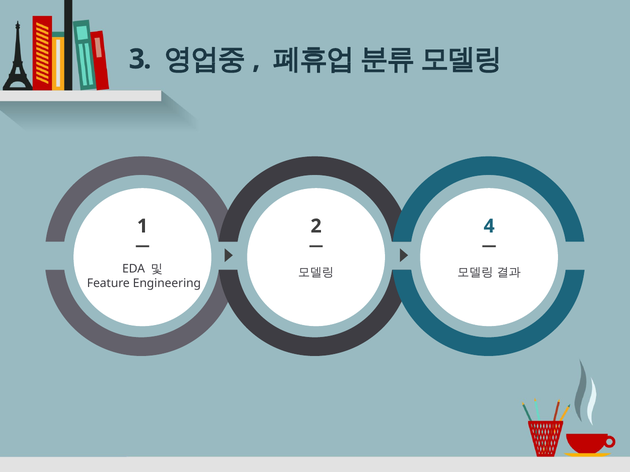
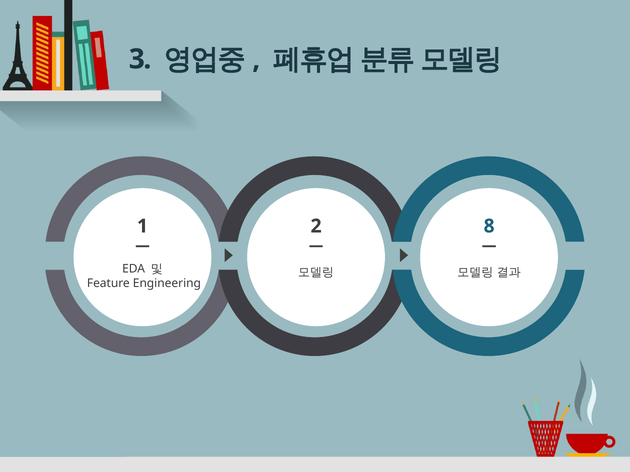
4: 4 -> 8 (489, 226)
